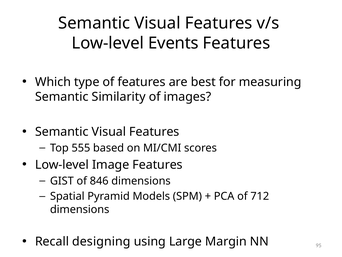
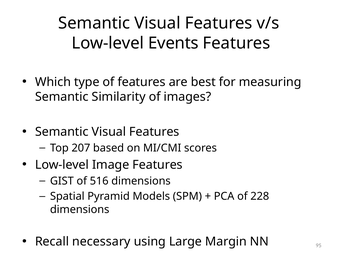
555: 555 -> 207 (81, 148)
846: 846 -> 516 (99, 181)
712: 712 -> 228 (260, 196)
designing: designing -> necessary (101, 241)
